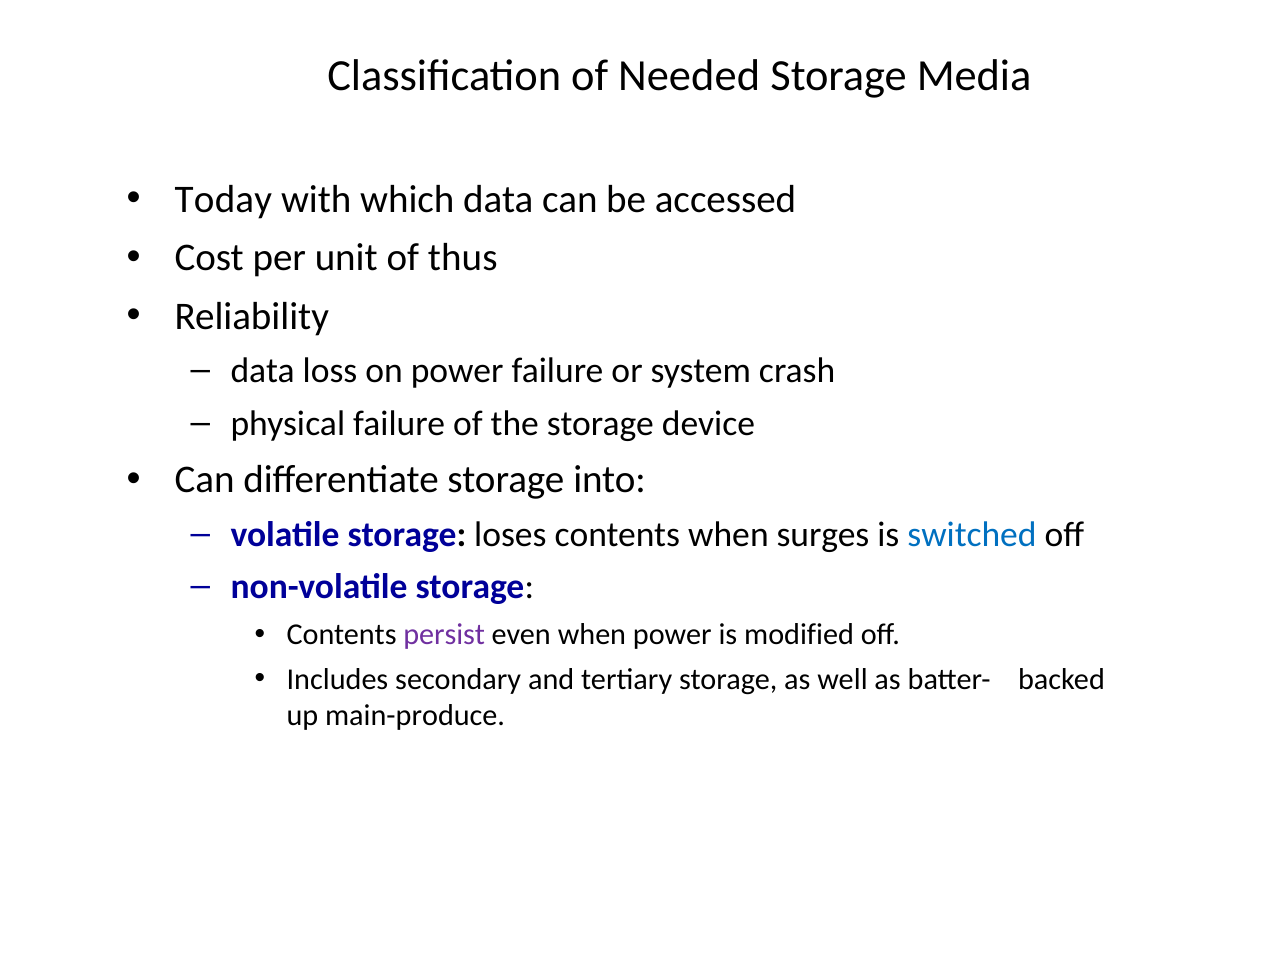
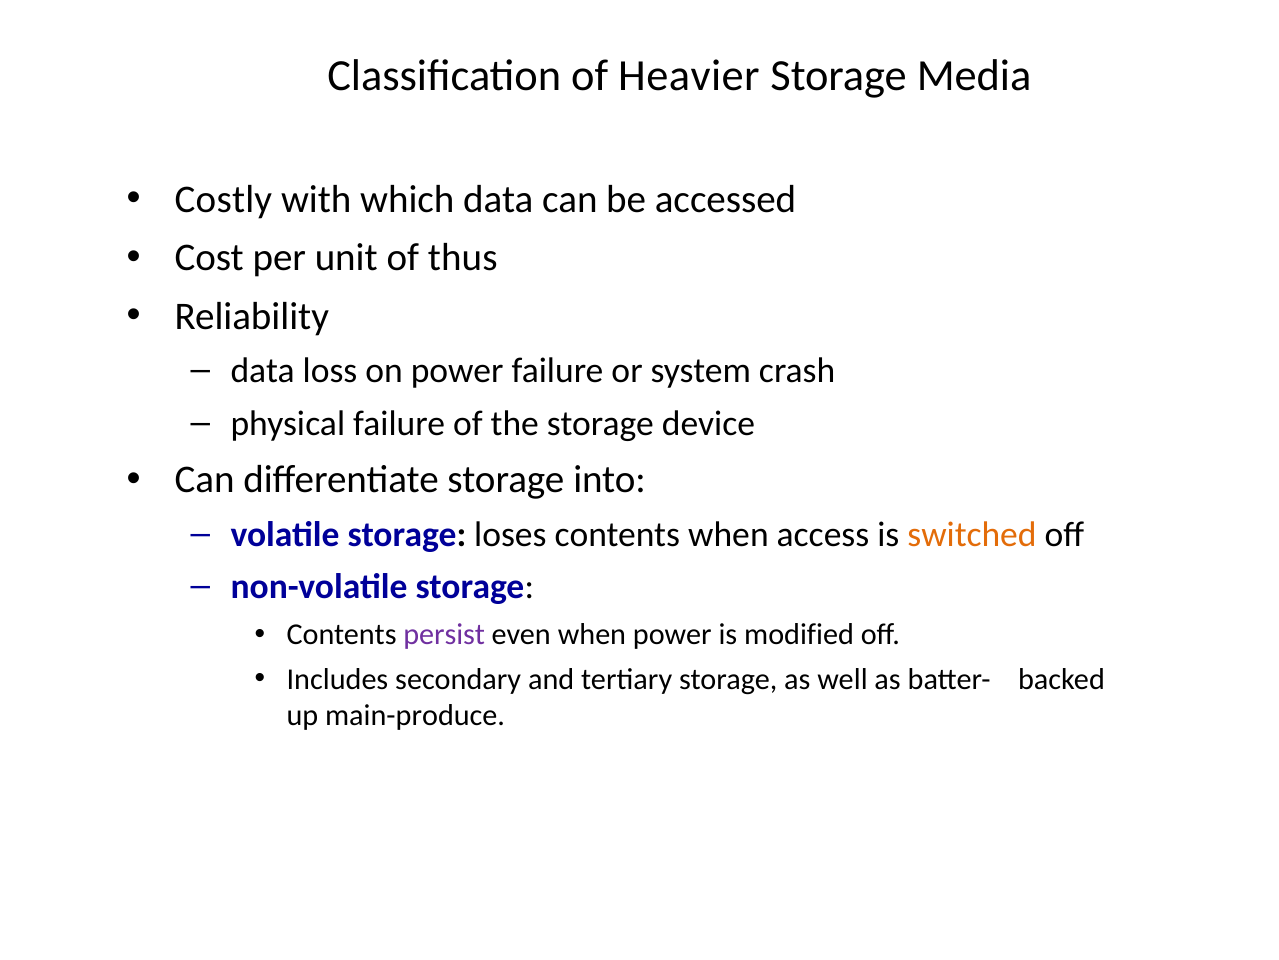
Needed: Needed -> Heavier (689, 76)
Today: Today -> Costly (223, 200)
surges: surges -> access (823, 534)
switched colour: blue -> orange (972, 534)
